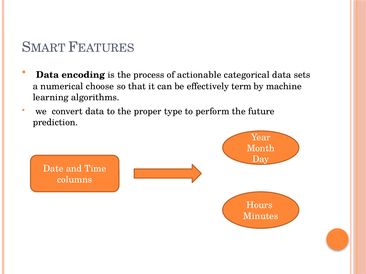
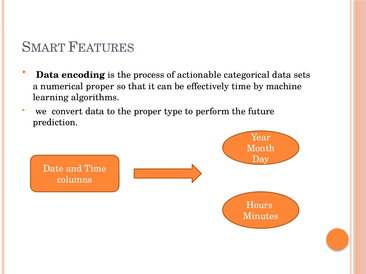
numerical choose: choose -> proper (100, 87)
effectively term: term -> time (241, 87)
